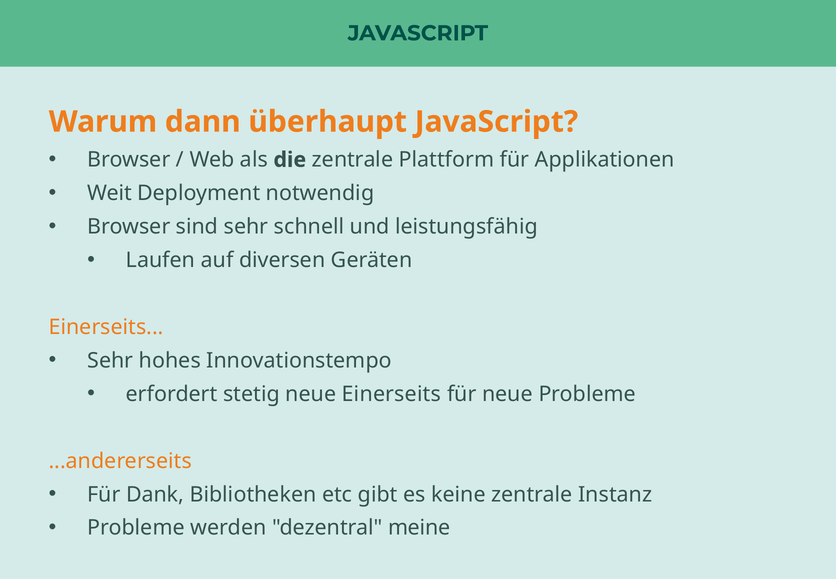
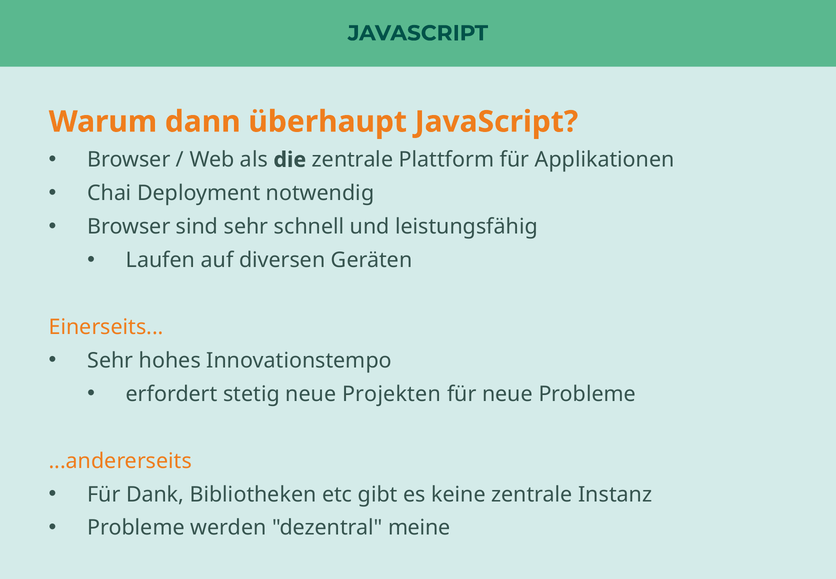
Weit: Weit -> Chai (109, 193)
neue Einerseits: Einerseits -> Projekten (391, 394)
